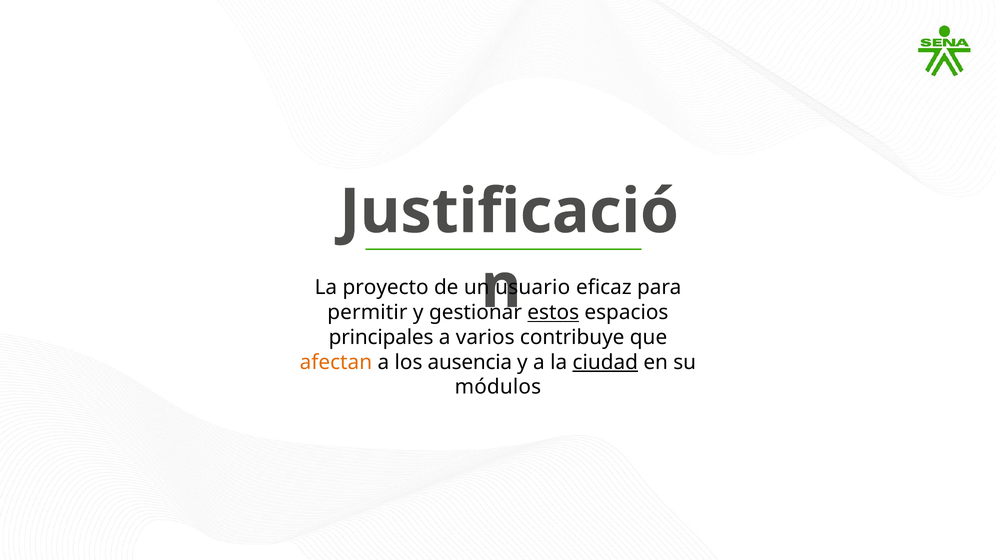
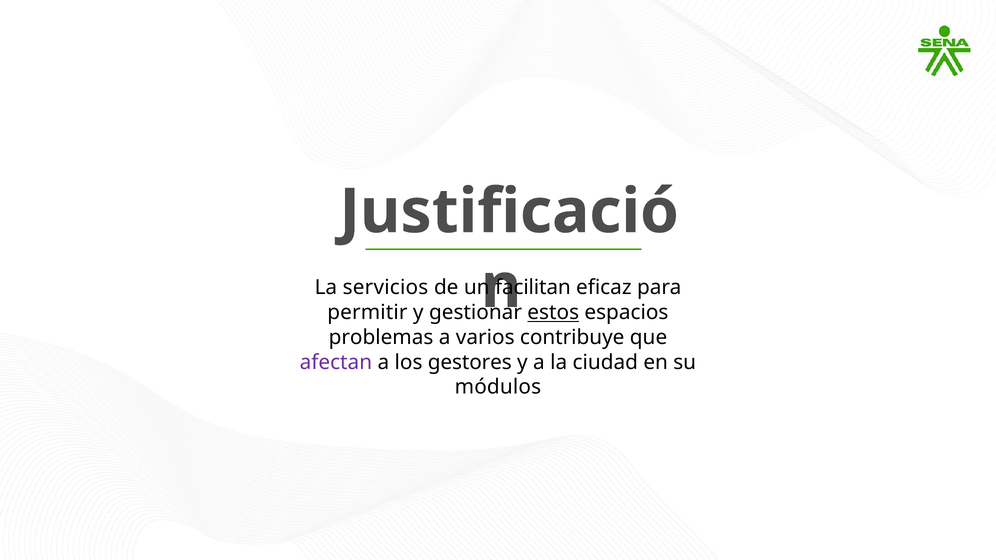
proyecto: proyecto -> servicios (385, 288)
usuario: usuario -> facilitan (533, 288)
principales: principales -> problemas (381, 338)
afectan colour: orange -> purple (336, 362)
ausencia: ausencia -> gestores (470, 362)
ciudad underline: present -> none (605, 362)
